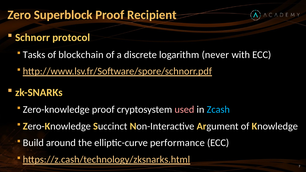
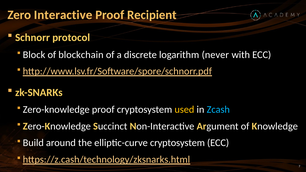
Superblock: Superblock -> Interactive (63, 15)
Tasks: Tasks -> Block (34, 55)
used colour: pink -> yellow (184, 110)
elliptic-curve performance: performance -> cryptosystem (177, 143)
